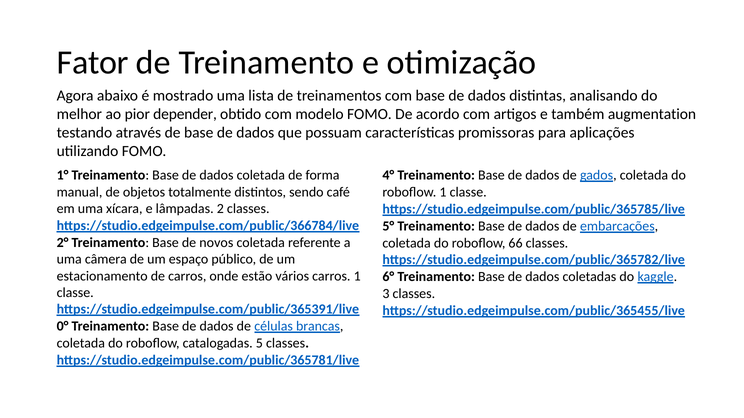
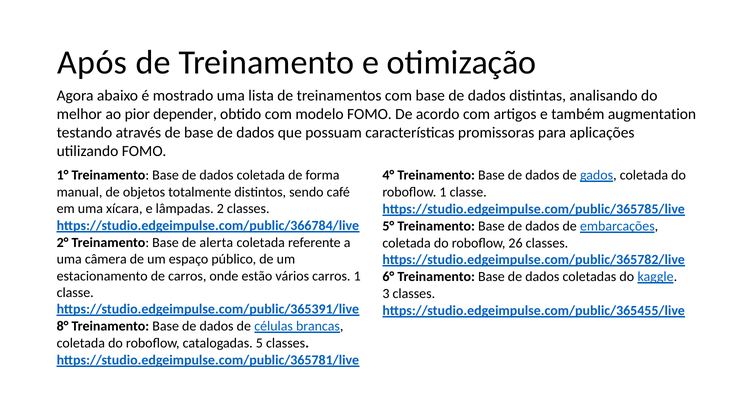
Fator: Fator -> Após (92, 63)
novos: novos -> alerta (216, 243)
66: 66 -> 26 (516, 243)
0°: 0° -> 8° (63, 327)
